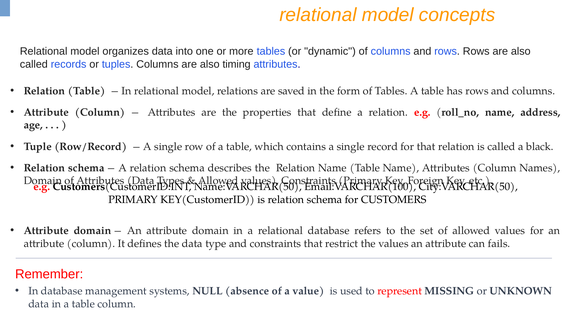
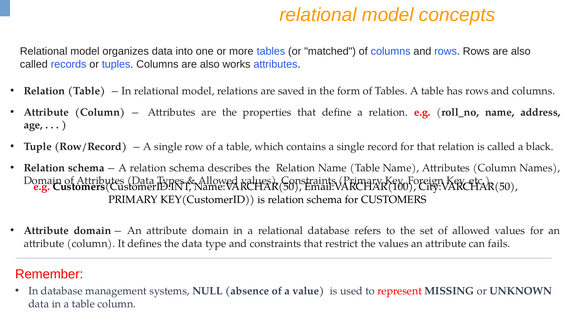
dynamic: dynamic -> matched (330, 51)
timing: timing -> works (236, 64)
